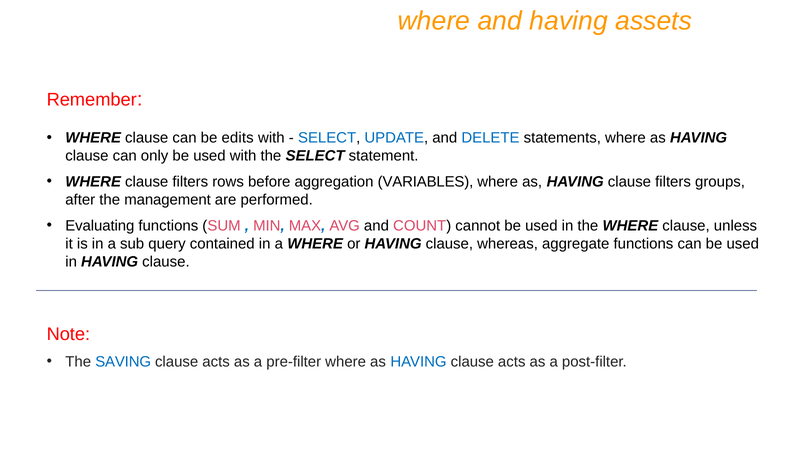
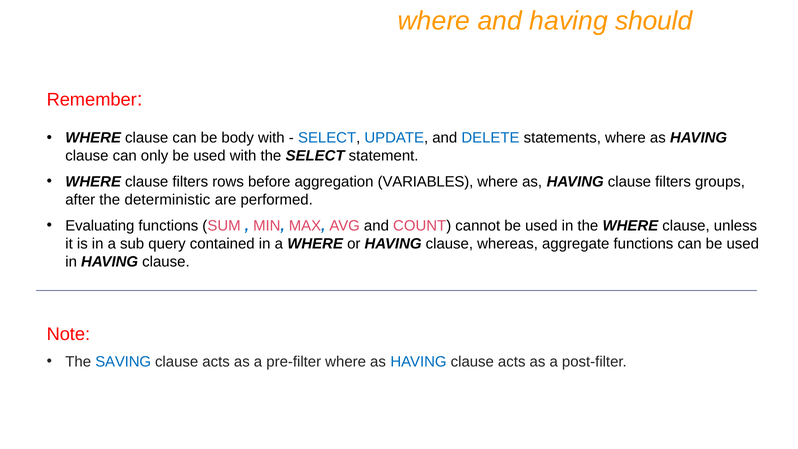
assets: assets -> should (654, 21)
edits: edits -> body (238, 138)
management: management -> deterministic (167, 200)
